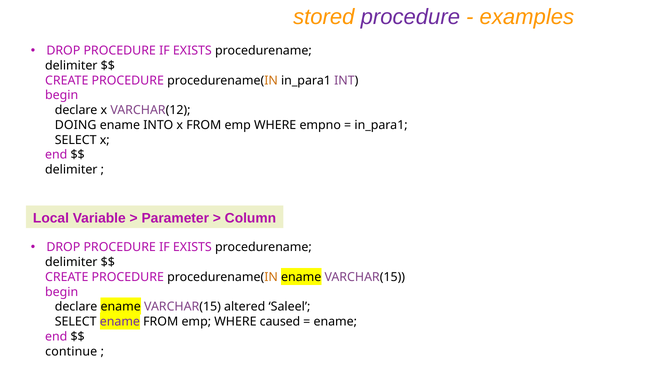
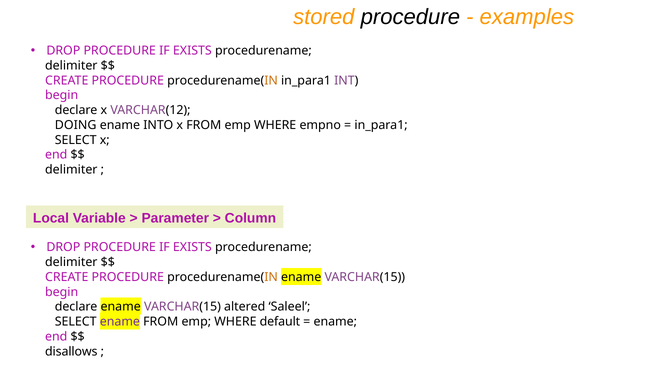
procedure colour: purple -> black (410, 17)
caused: caused -> default (280, 322)
continue: continue -> disallows (71, 352)
